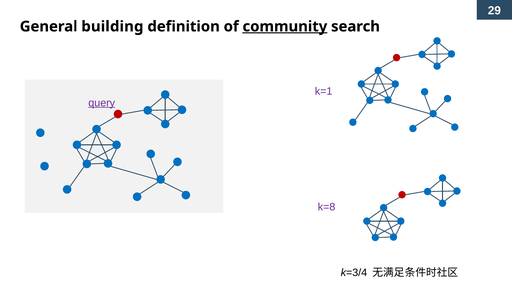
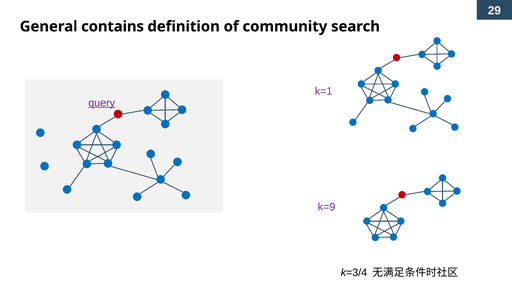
building: building -> contains (113, 27)
community underline: present -> none (285, 27)
k=8: k=8 -> k=9 (327, 207)
